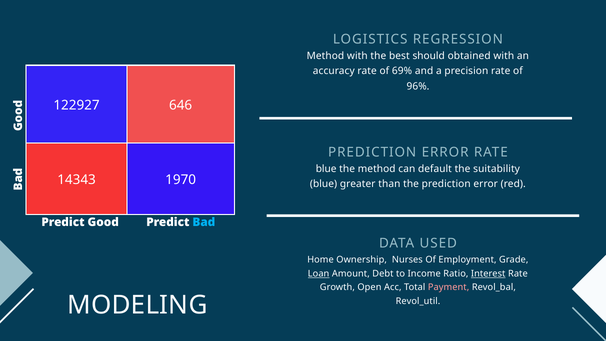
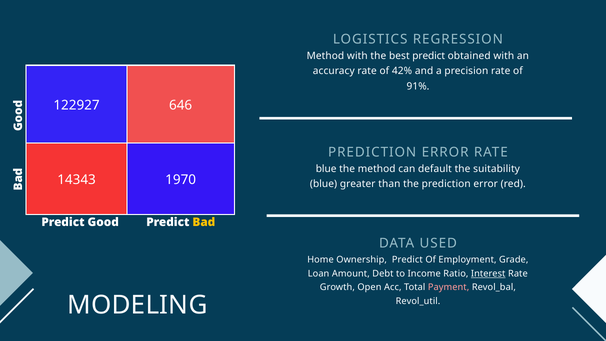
best should: should -> predict (429, 56)
69%: 69% -> 42% (402, 71)
96%: 96% -> 91% (418, 86)
Bad colour: light blue -> yellow (204, 222)
Ownership Nurses: Nurses -> Predict (407, 260)
Loan underline: present -> none (319, 273)
